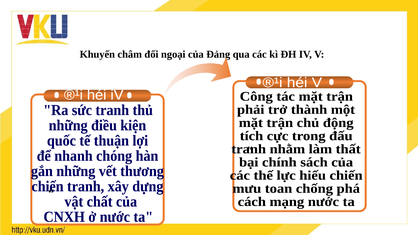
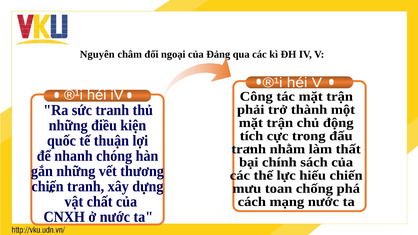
Khuyến: Khuyến -> Nguyên (97, 54)
